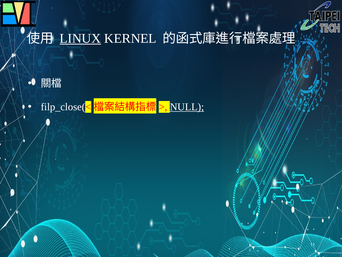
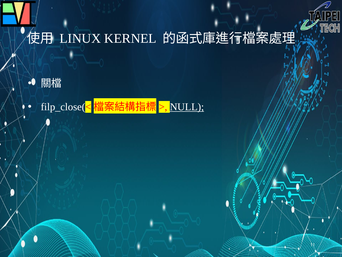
LINUX underline: present -> none (80, 38)
